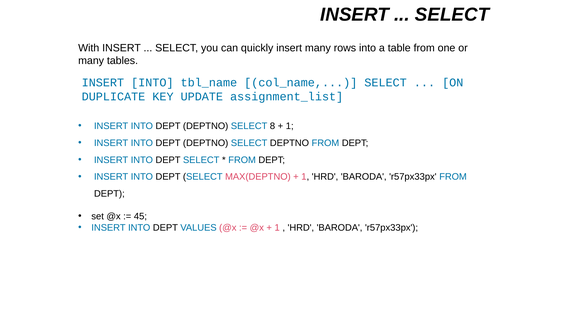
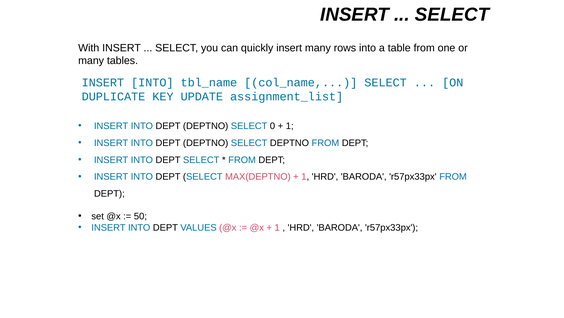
8: 8 -> 0 (273, 126)
45: 45 -> 50 (140, 216)
